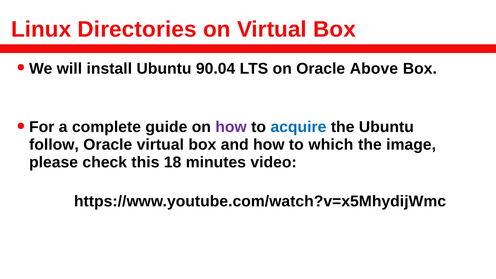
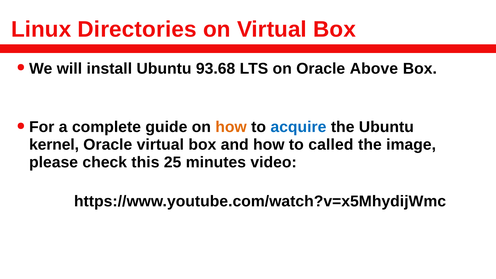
90.04: 90.04 -> 93.68 (216, 69)
how colour: purple -> orange (231, 127)
follow: follow -> kernel (54, 145)
which: which -> called (331, 145)
18: 18 -> 25 (173, 162)
